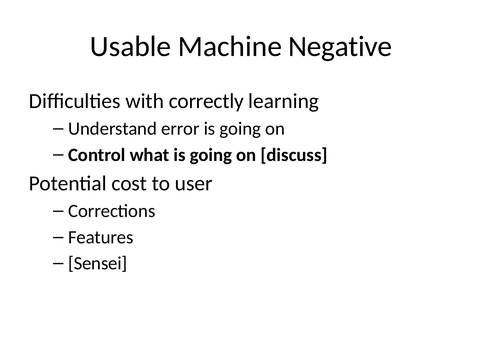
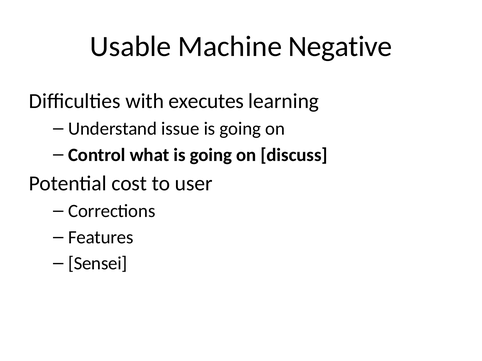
correctly: correctly -> executes (206, 101)
error: error -> issue (180, 129)
